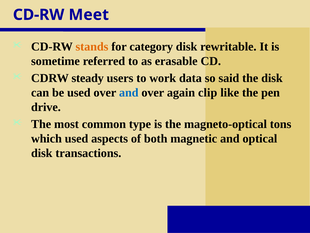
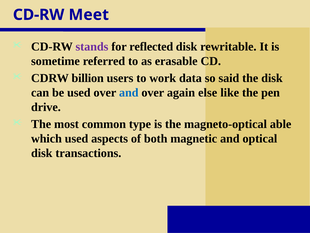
stands colour: orange -> purple (92, 47)
category: category -> reflected (151, 47)
steady: steady -> billion (88, 78)
clip: clip -> else (208, 92)
tons: tons -> able (281, 124)
